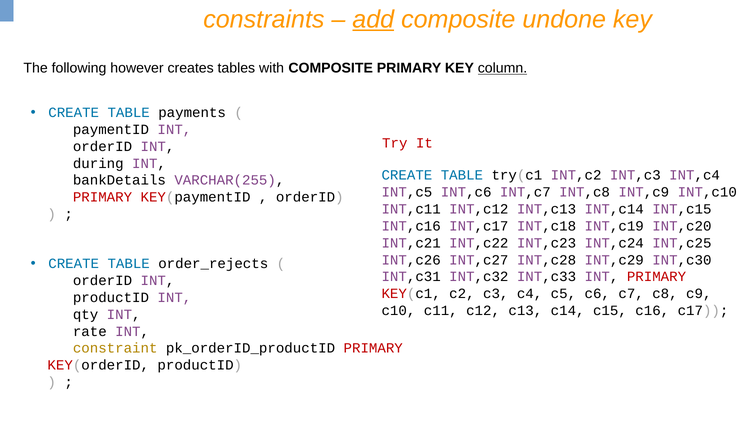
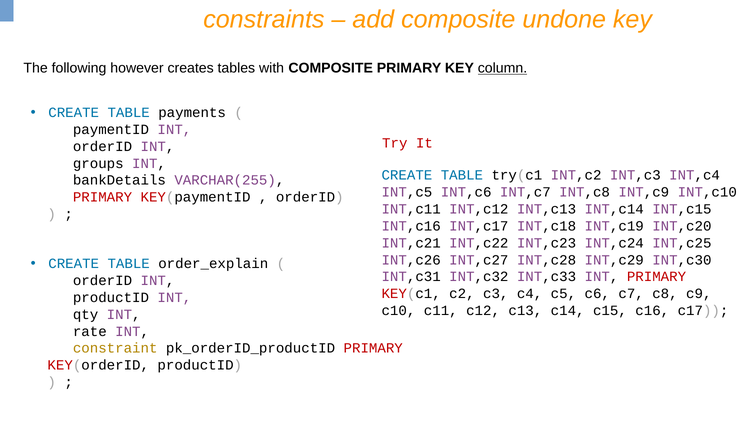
add underline: present -> none (373, 20)
during: during -> groups (98, 163)
order_rejects: order_rejects -> order_explain (213, 264)
